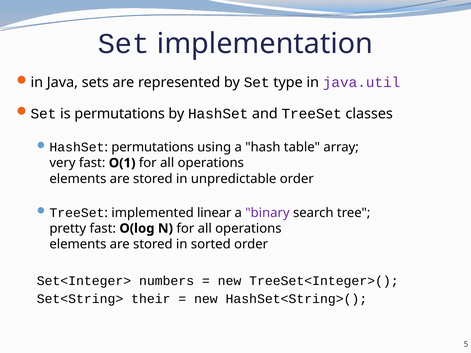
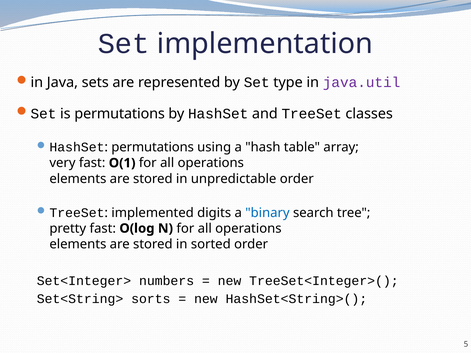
linear: linear -> digits (214, 213)
binary colour: purple -> blue (267, 213)
their: their -> sorts (151, 299)
